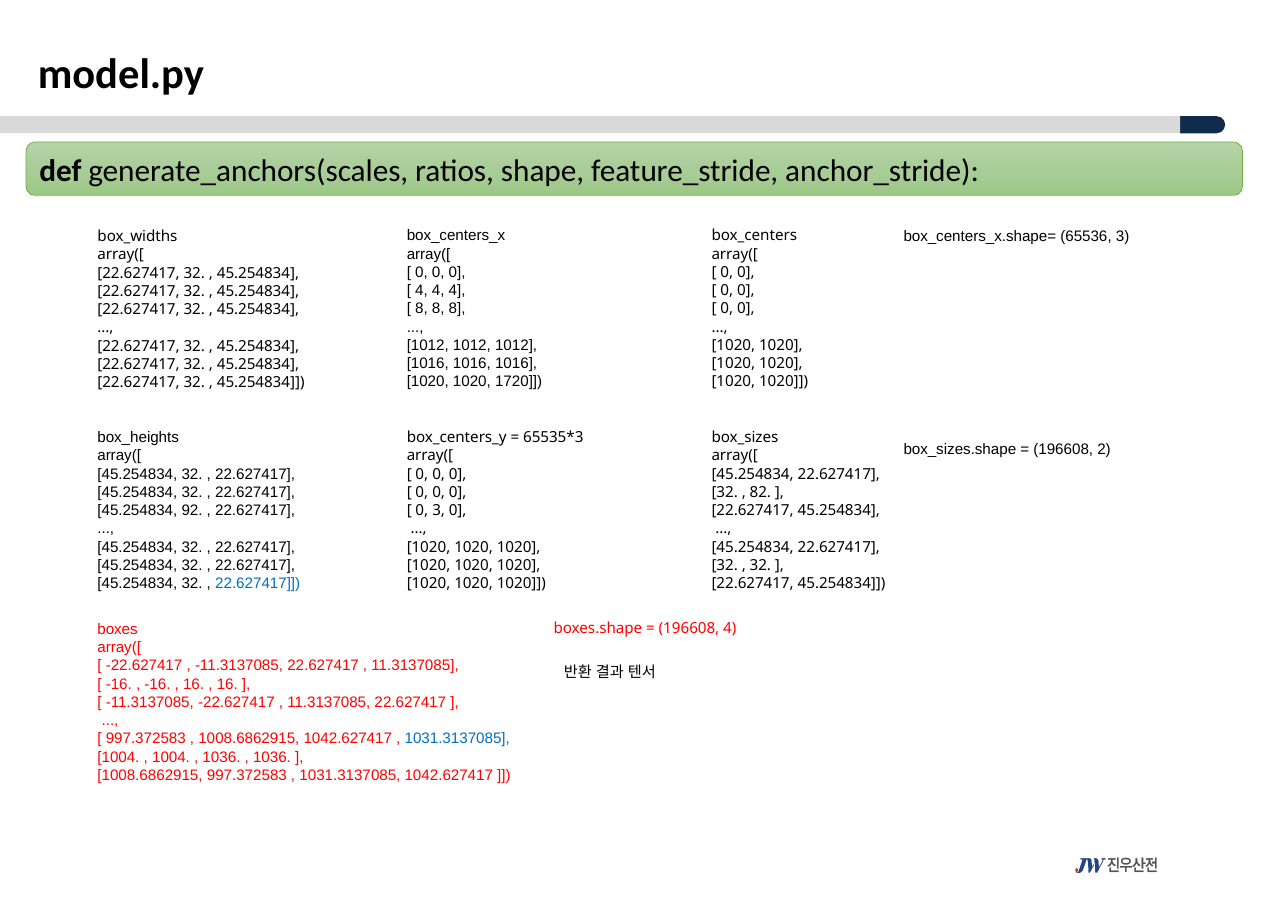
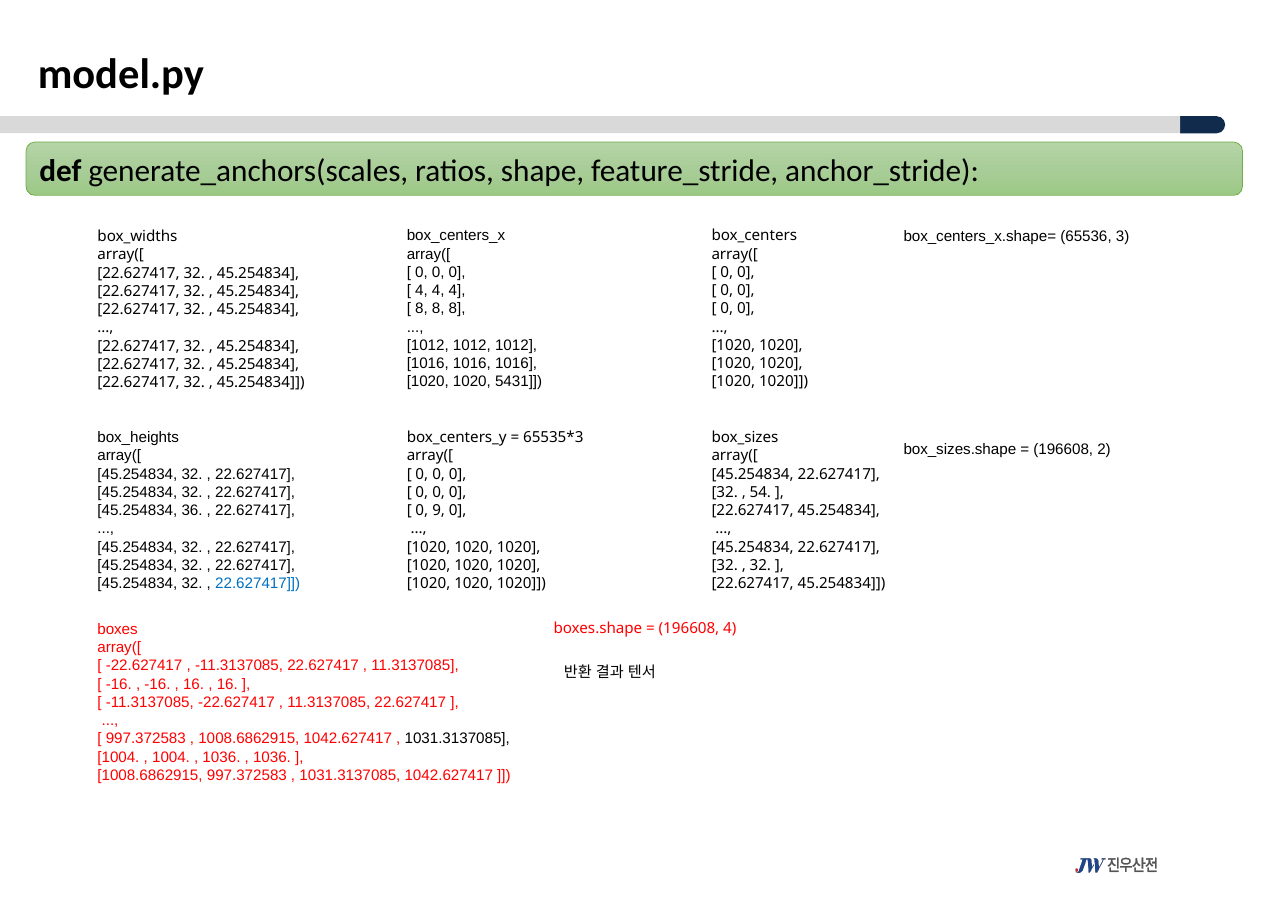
1720: 1720 -> 5431 (519, 382)
82: 82 -> 54 (760, 493)
92: 92 -> 36 (192, 511)
0 3: 3 -> 9 (439, 511)
1031.3137085 colour: blue -> black (457, 739)
